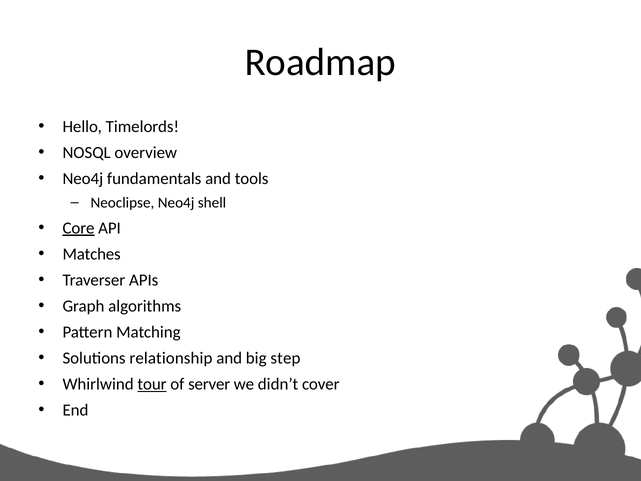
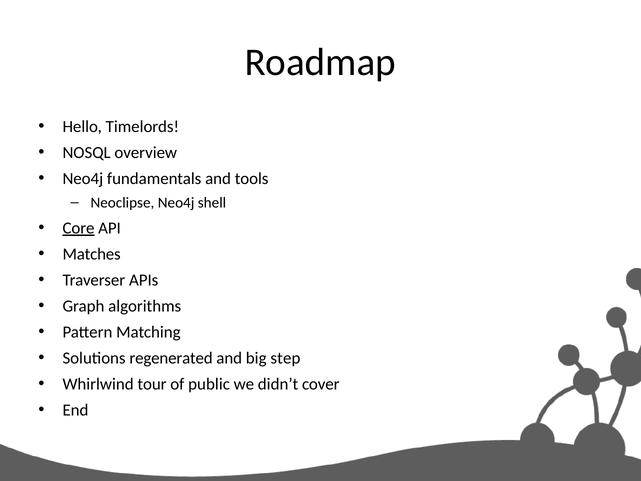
relationship: relationship -> regenerated (171, 358)
tour underline: present -> none (152, 384)
server: server -> public (209, 384)
